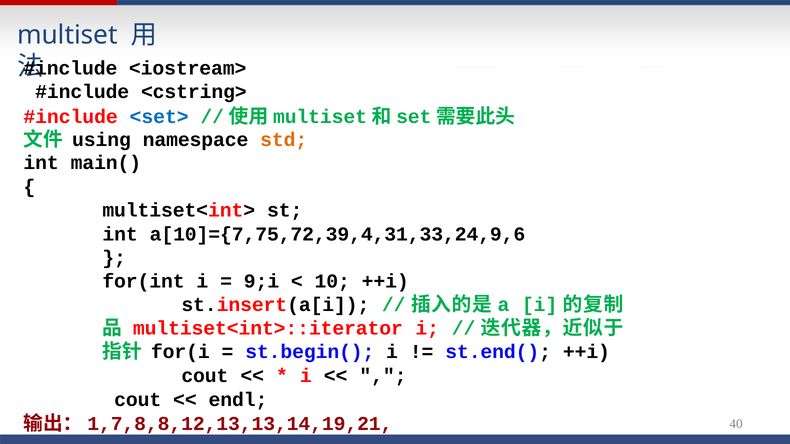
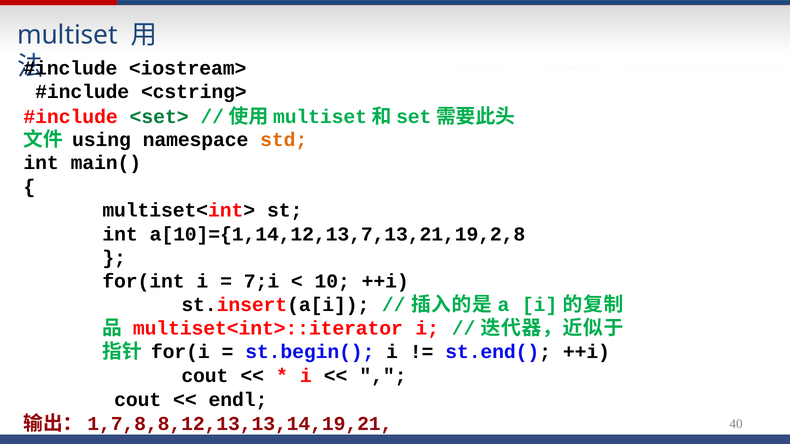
<set> colour: blue -> green (159, 117)
a[10]={7,75,72,39,4,31,33,24,9,6: a[10]={7,75,72,39,4,31,33,24,9,6 -> a[10]={1,14,12,13,7,13,21,19,2,8 (337, 234)
9;i: 9;i -> 7;i (262, 282)
